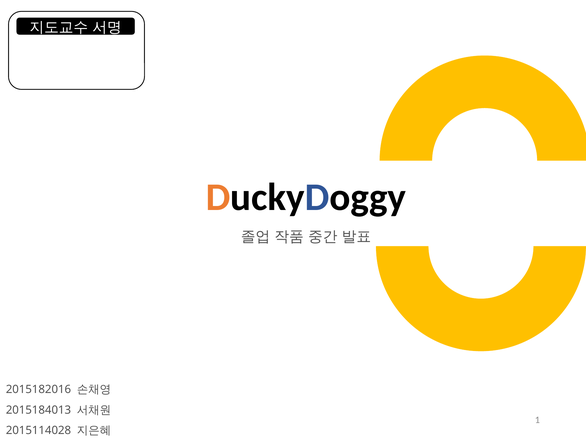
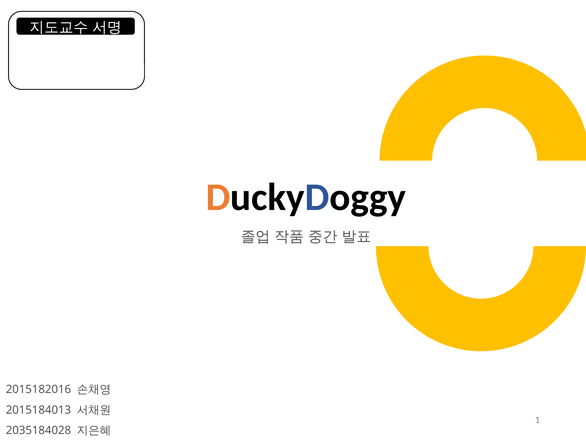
2015114028: 2015114028 -> 2035184028 (38, 430)
